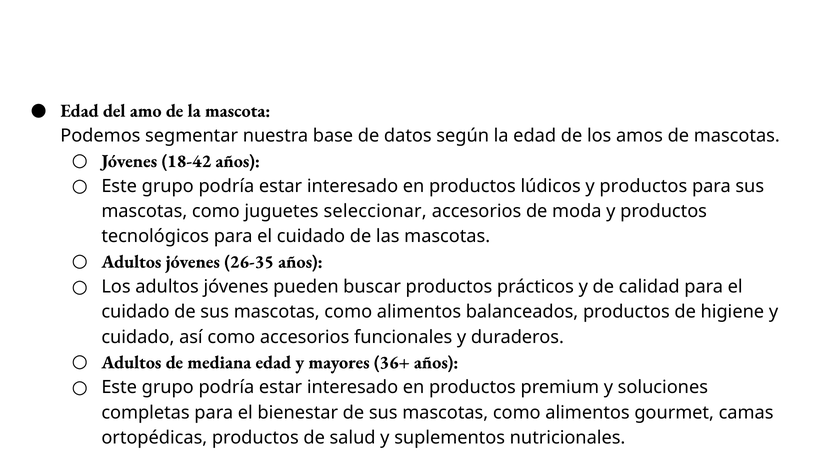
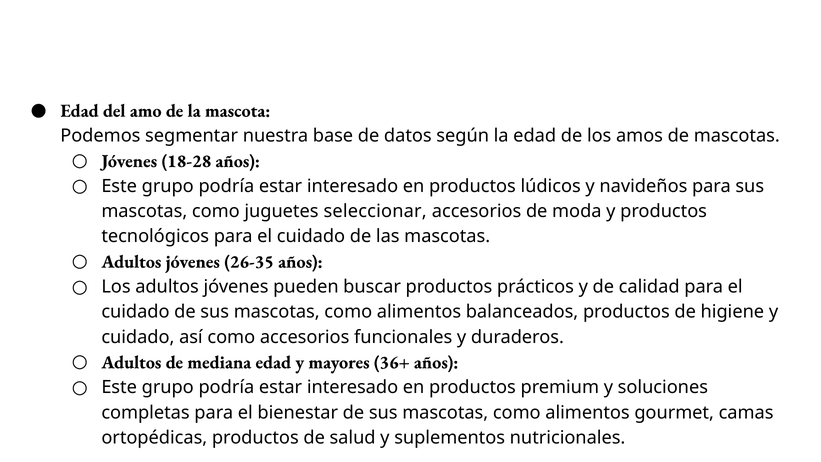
18-42: 18-42 -> 18-28 (186, 161)
lúdicos y productos: productos -> navideños (643, 186)
